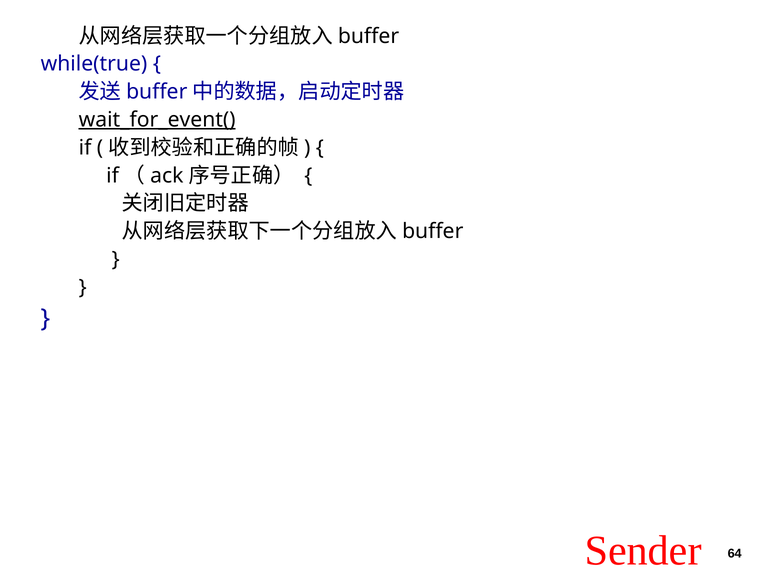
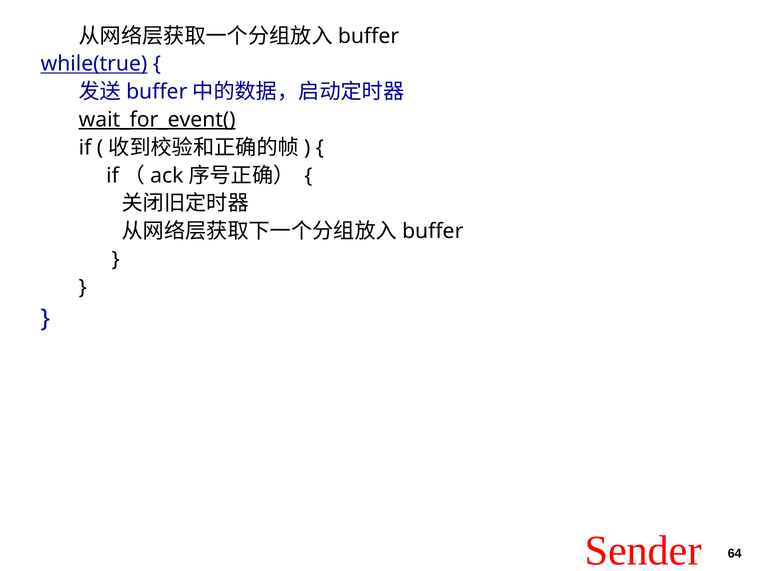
while(true underline: none -> present (94, 64)
